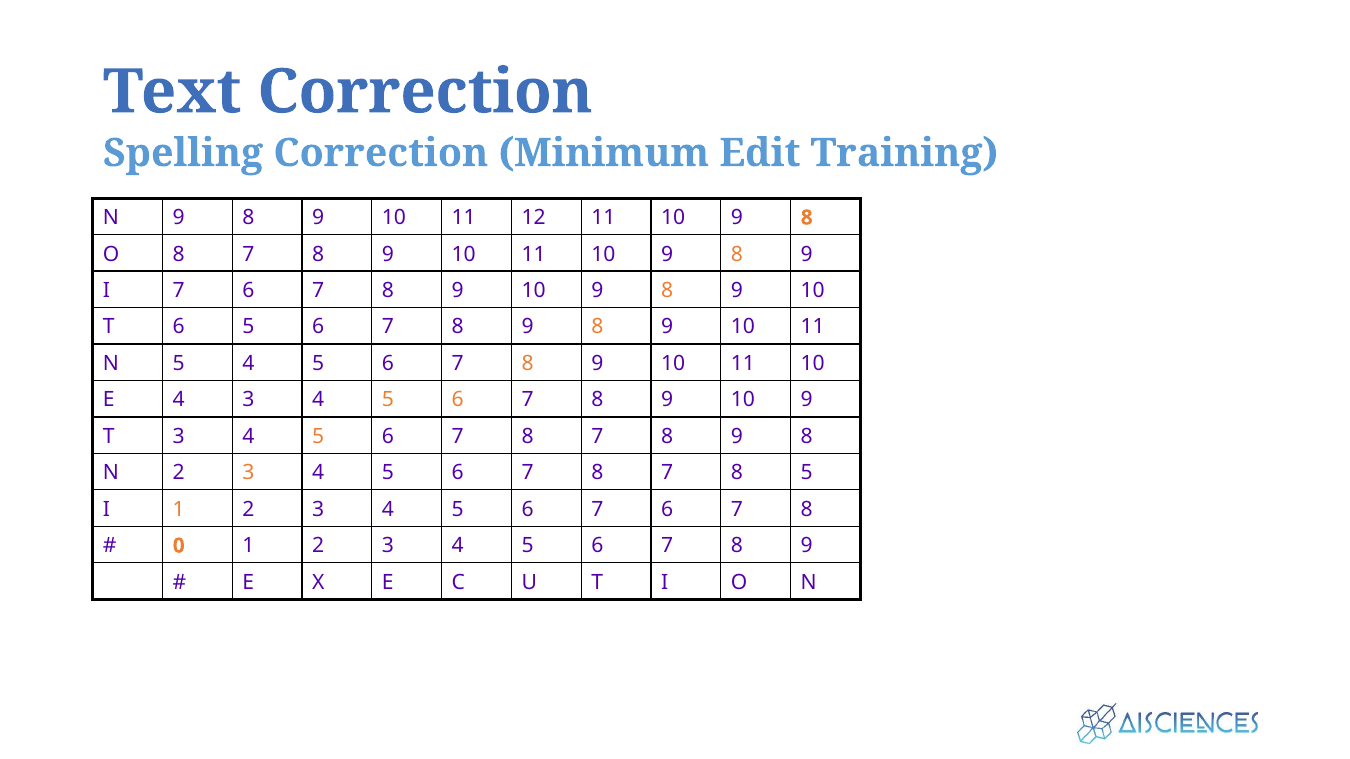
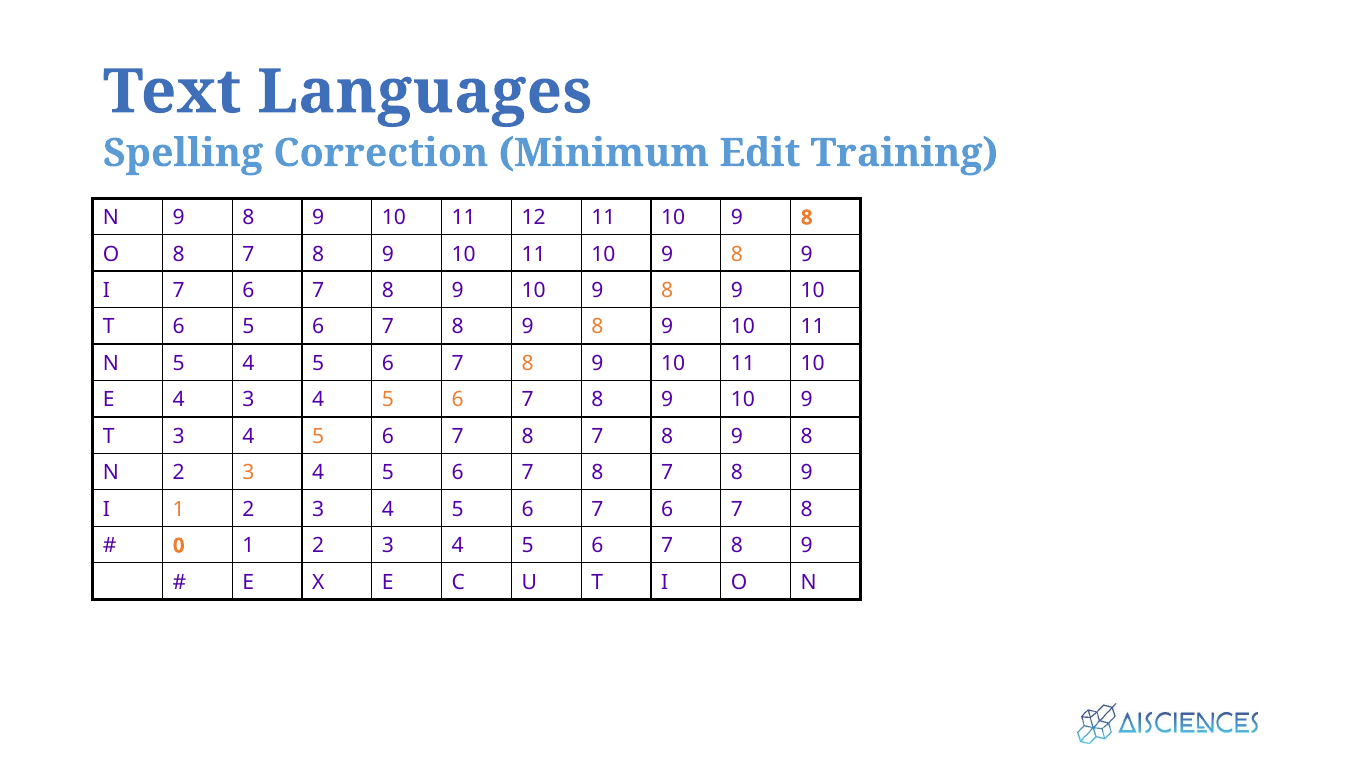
Text Correction: Correction -> Languages (425, 92)
5: 5 -> 9 (807, 473)
